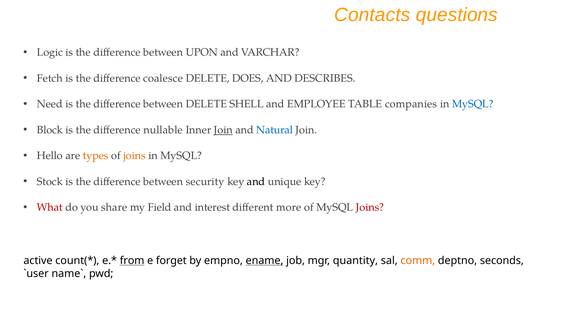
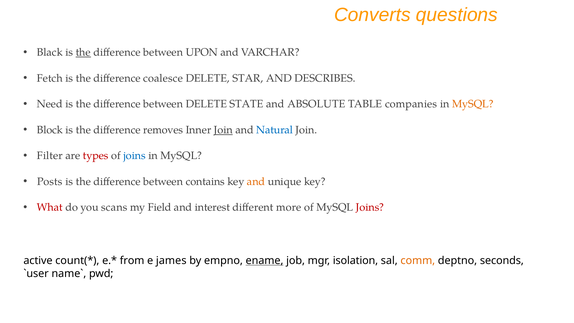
Contacts: Contacts -> Converts (372, 15)
Logic: Logic -> Black (50, 52)
the underline: none -> present (83, 52)
DOES: DOES -> STAR (248, 78)
SHELL: SHELL -> STATE (247, 104)
EMPLOYEE: EMPLOYEE -> ABSOLUTE (316, 104)
MySQL colour: blue -> orange (473, 104)
nullable: nullable -> removes (163, 130)
Hello: Hello -> Filter (50, 156)
types colour: orange -> red (96, 156)
joins colour: orange -> blue (135, 156)
Stock: Stock -> Posts (50, 182)
security: security -> contains (205, 182)
and colour: black -> orange (256, 182)
share: share -> scans (114, 207)
from underline: present -> none (132, 260)
forget: forget -> james (171, 260)
quantity: quantity -> isolation (355, 260)
